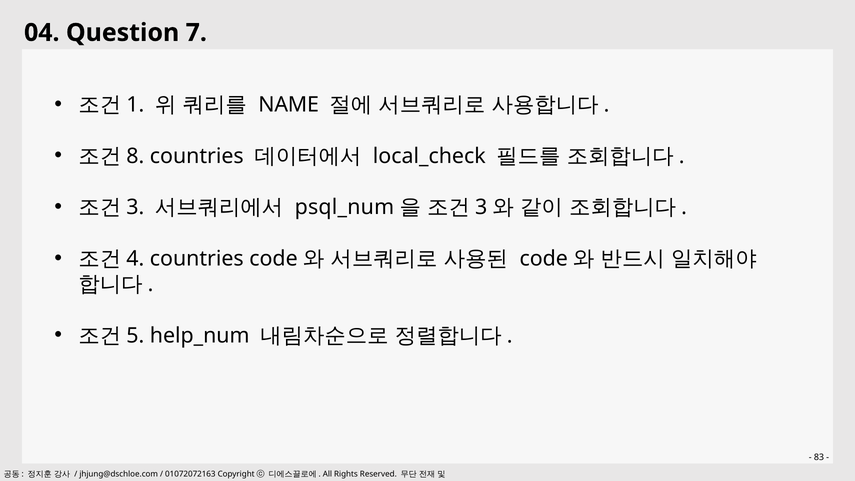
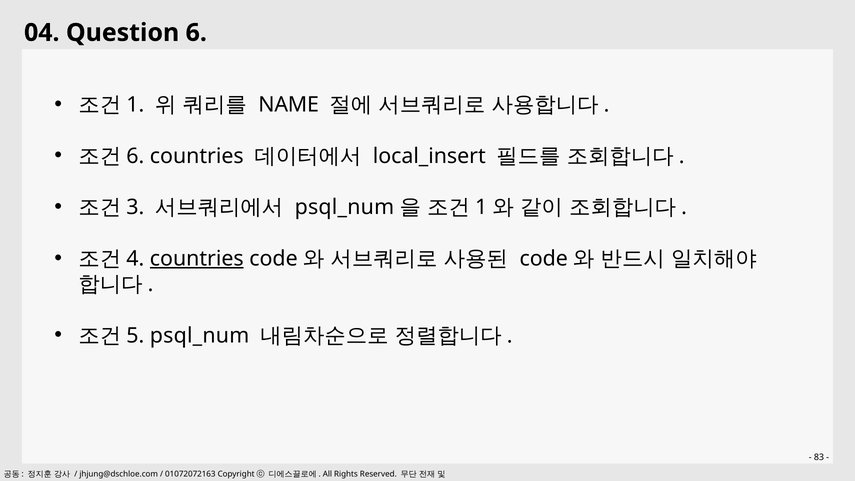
Question 7: 7 -> 6 (196, 33)
8: 8 -> 6 (135, 156)
local_check: local_check -> local_insert (429, 156)
3: 3 -> 1 (481, 207)
countries underline: none -> present (197, 259)
help_num: help_num -> psql_num (200, 336)
